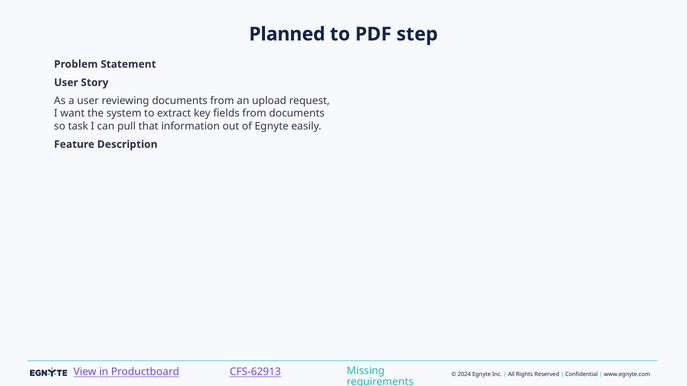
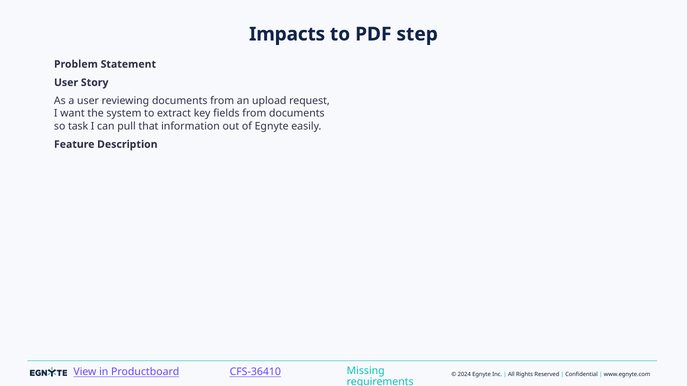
Planned: Planned -> Impacts (287, 34)
CFS-62913: CFS-62913 -> CFS-36410 (255, 372)
